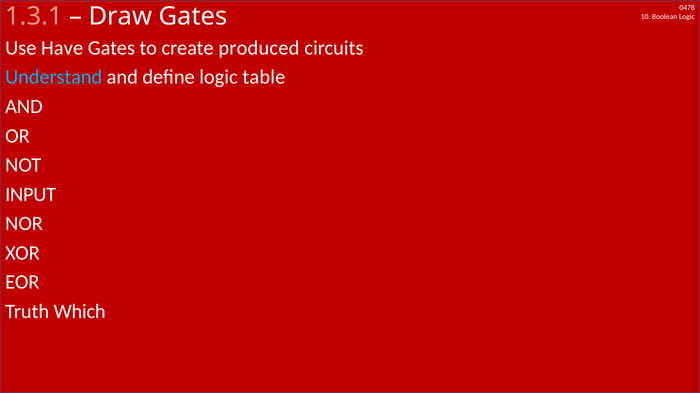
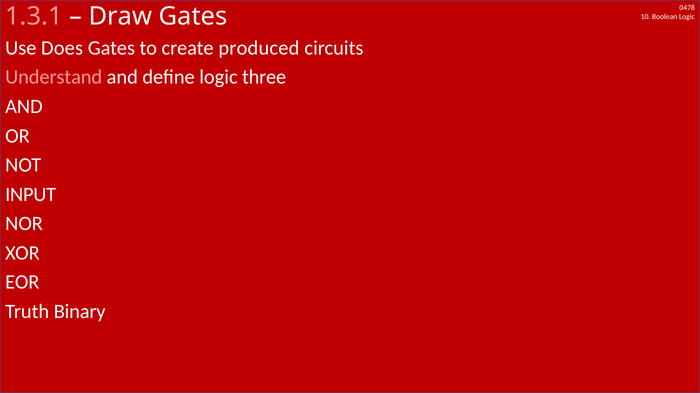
Have: Have -> Does (62, 48)
Understand colour: light blue -> pink (54, 77)
table: table -> three (264, 77)
Which: Which -> Binary (80, 312)
